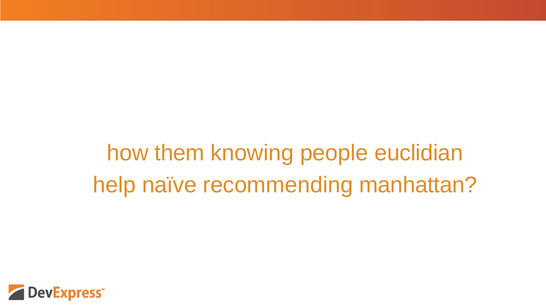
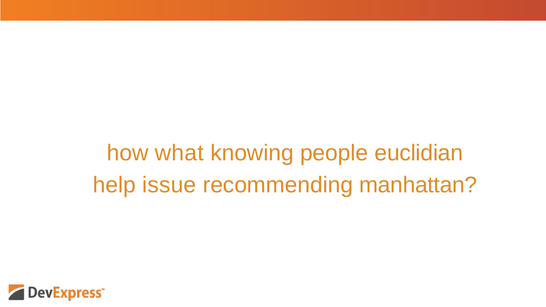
them: them -> what (179, 153)
naïve: naïve -> issue (169, 185)
